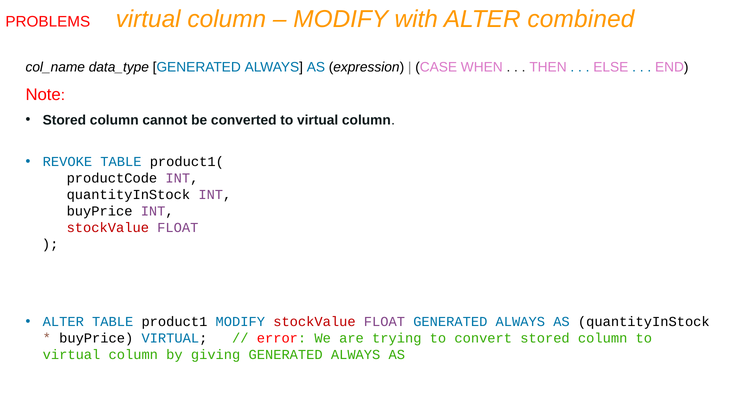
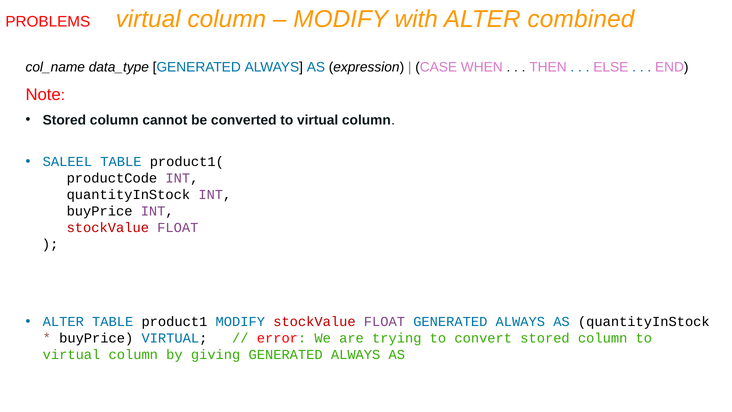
REVOKE: REVOKE -> SALEEL (67, 162)
